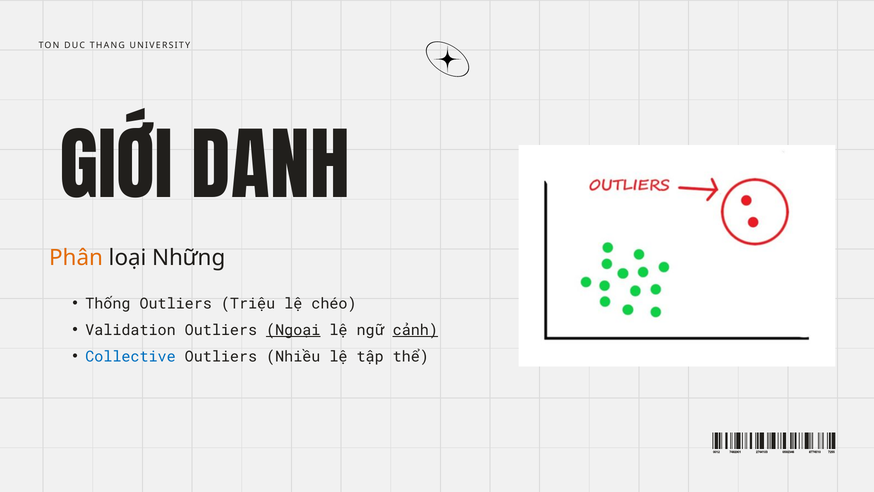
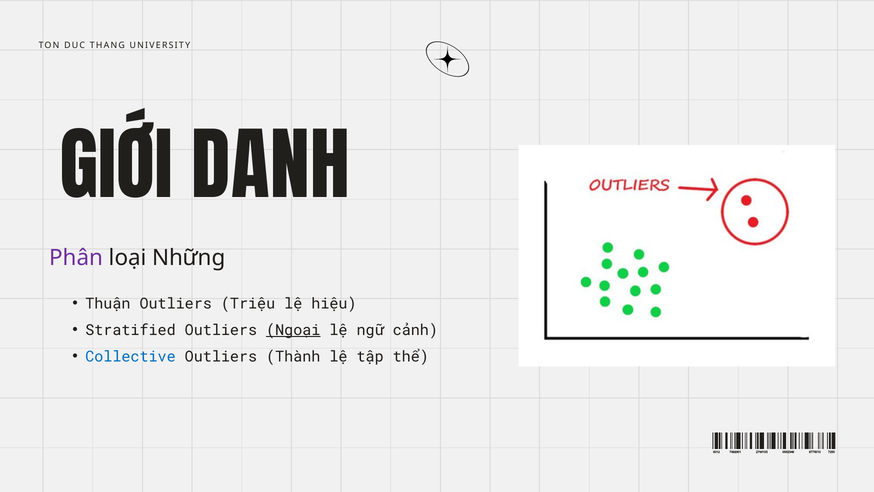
Phân colour: orange -> purple (76, 258)
Thống: Thống -> Thuận (108, 303)
chéo: chéo -> hiệu (334, 303)
Validation: Validation -> Stratified (130, 330)
cảnh underline: present -> none (415, 330)
Nhiều: Nhiều -> Thành (293, 356)
